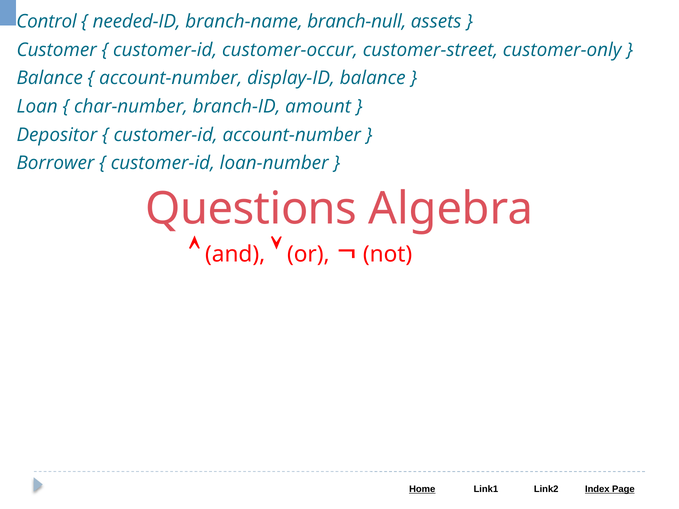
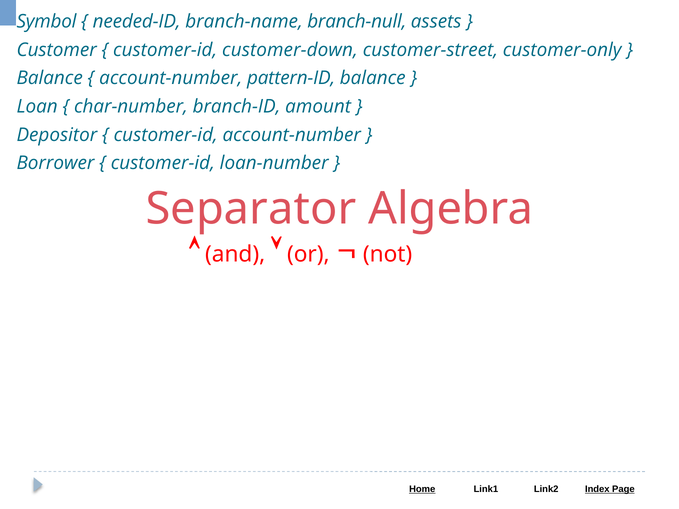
Control: Control -> Symbol (47, 22)
customer-occur: customer-occur -> customer-down (290, 50)
display-ID: display-ID -> pattern-ID (291, 78)
Questions: Questions -> Separator (251, 209)
